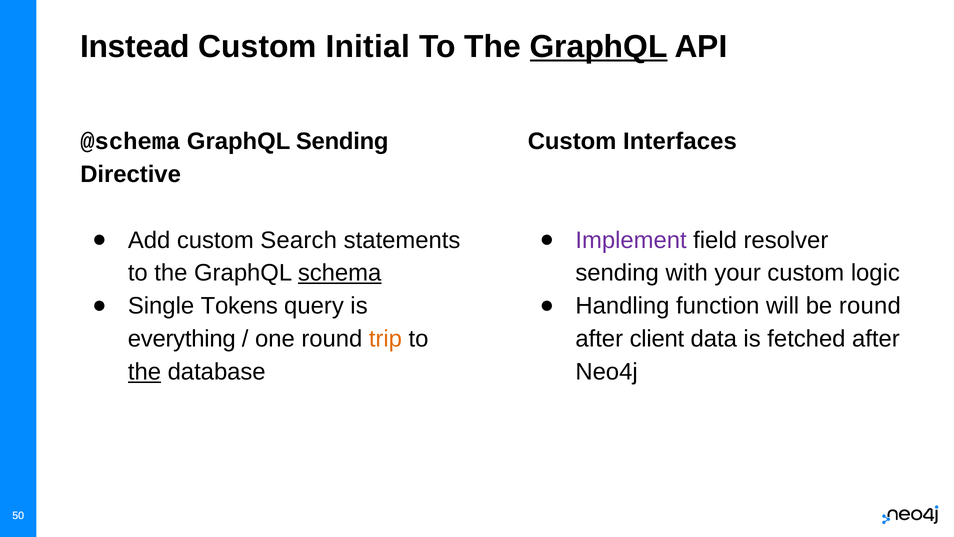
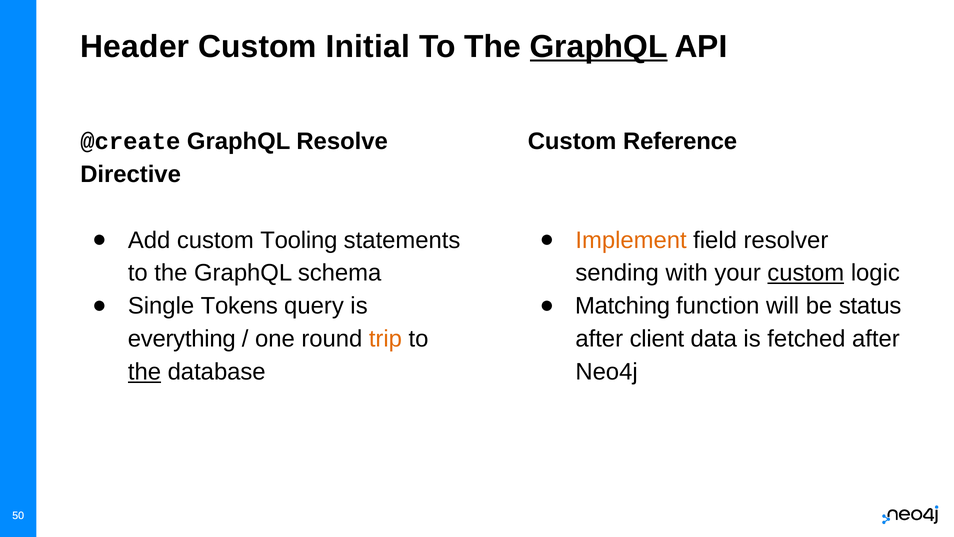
Instead: Instead -> Header (135, 47)
Interfaces: Interfaces -> Reference (680, 141)
@schema: @schema -> @create (130, 141)
GraphQL Sending: Sending -> Resolve (342, 141)
Search: Search -> Tooling (299, 240)
Implement colour: purple -> orange (631, 240)
schema underline: present -> none (340, 273)
custom underline: none -> present (806, 273)
Handling: Handling -> Matching (623, 306)
be round: round -> status (870, 306)
